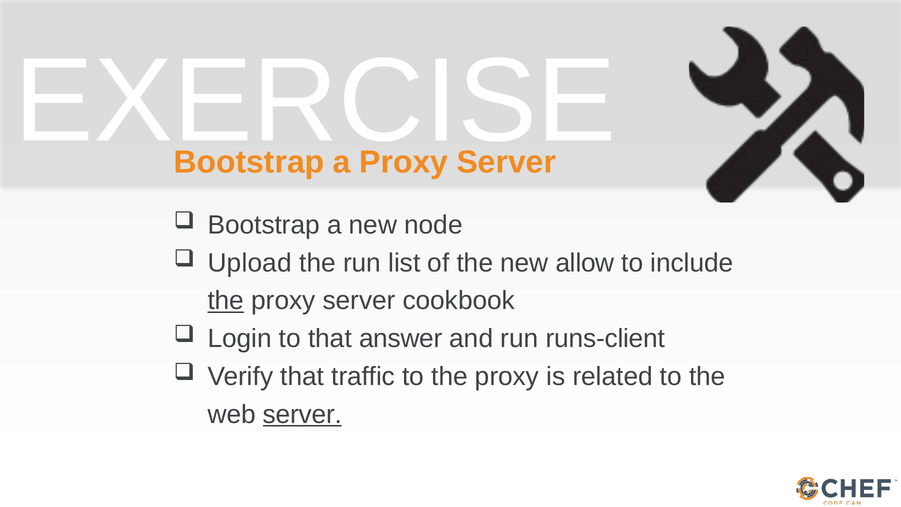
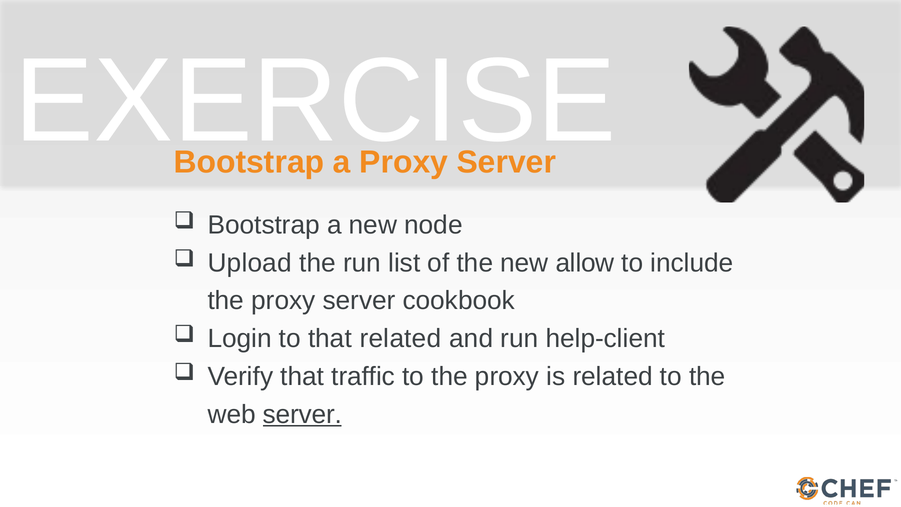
the underline: present -> none (226, 301)
that answer: answer -> related (400, 339)
runs-client: runs-client -> help-client (605, 339)
